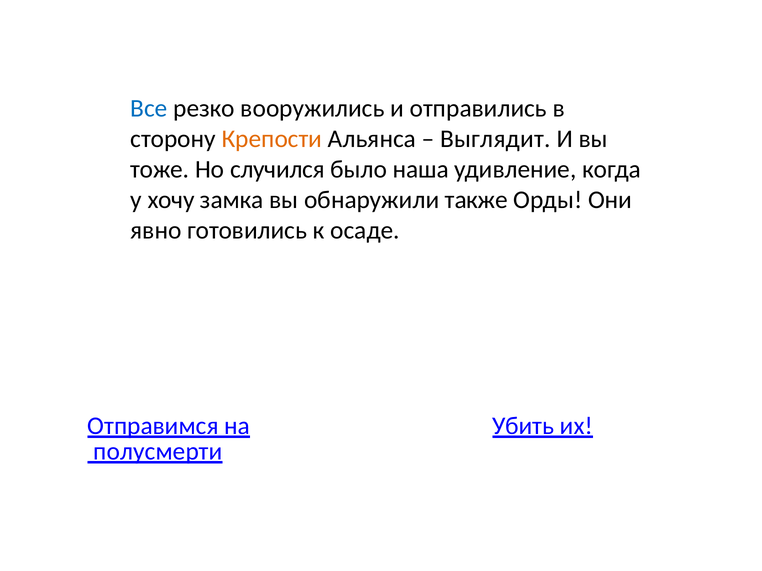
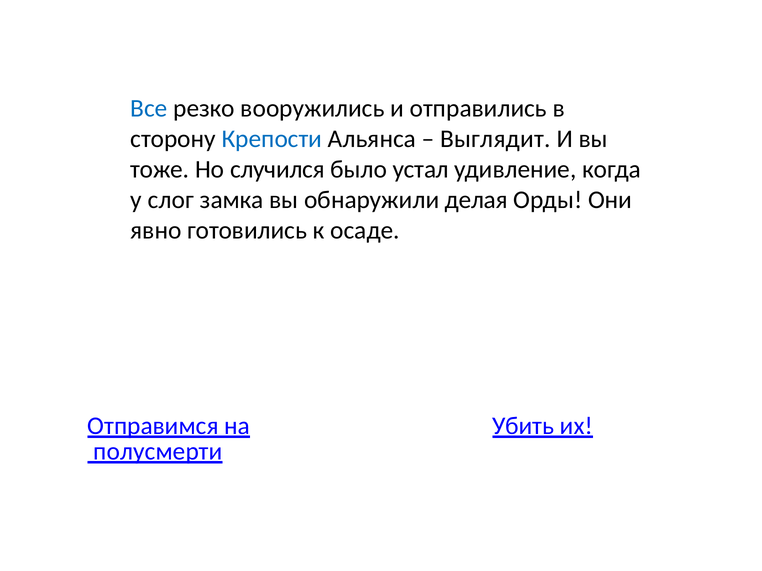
Крепости colour: orange -> blue (272, 139)
наша: наша -> устал (421, 169)
хочу: хочу -> слог (171, 200)
также: также -> делая (476, 200)
